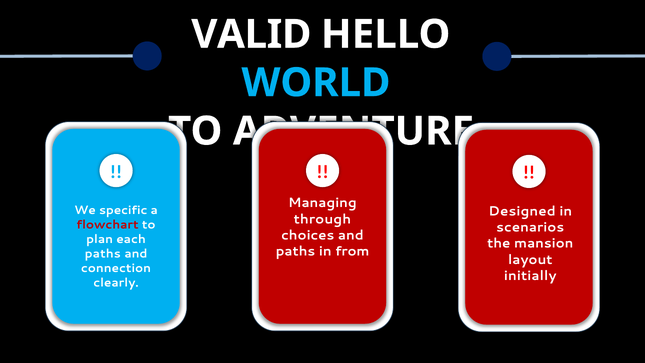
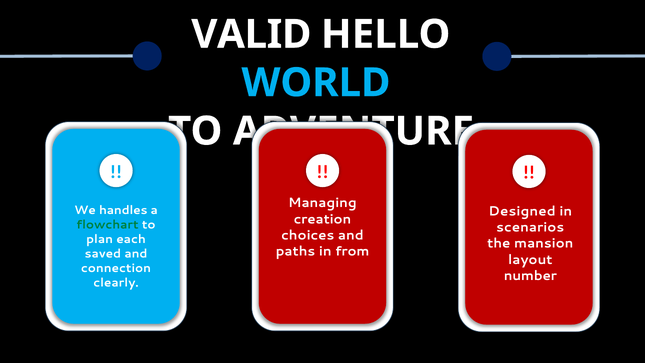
specific: specific -> handles (123, 210)
through: through -> creation (322, 219)
flowchart colour: red -> green (107, 225)
paths: paths -> saved (103, 254)
initially: initially -> number (530, 276)
